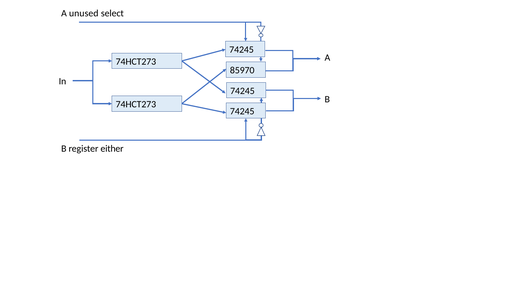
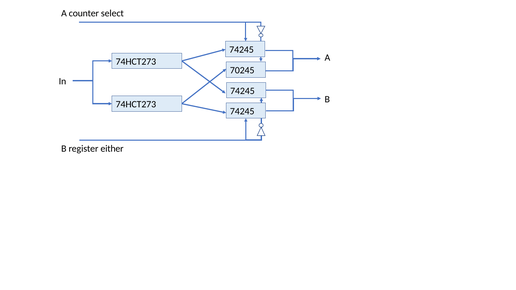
unused: unused -> counter (84, 13)
85970: 85970 -> 70245 (242, 70)
